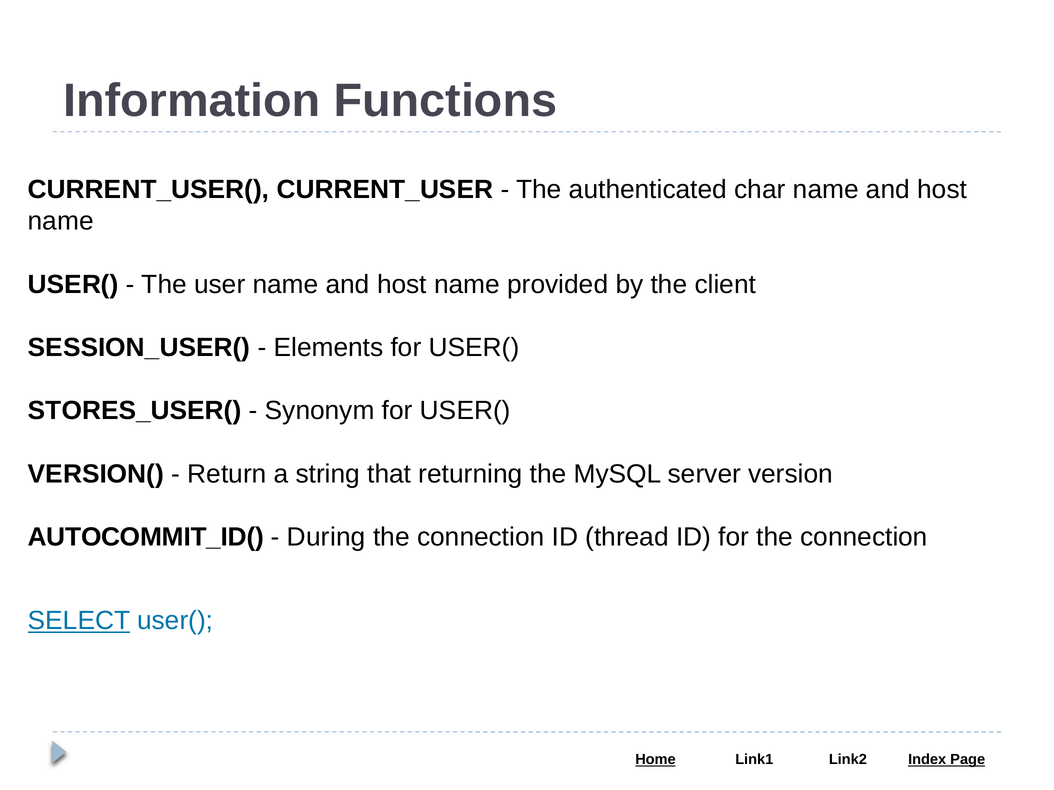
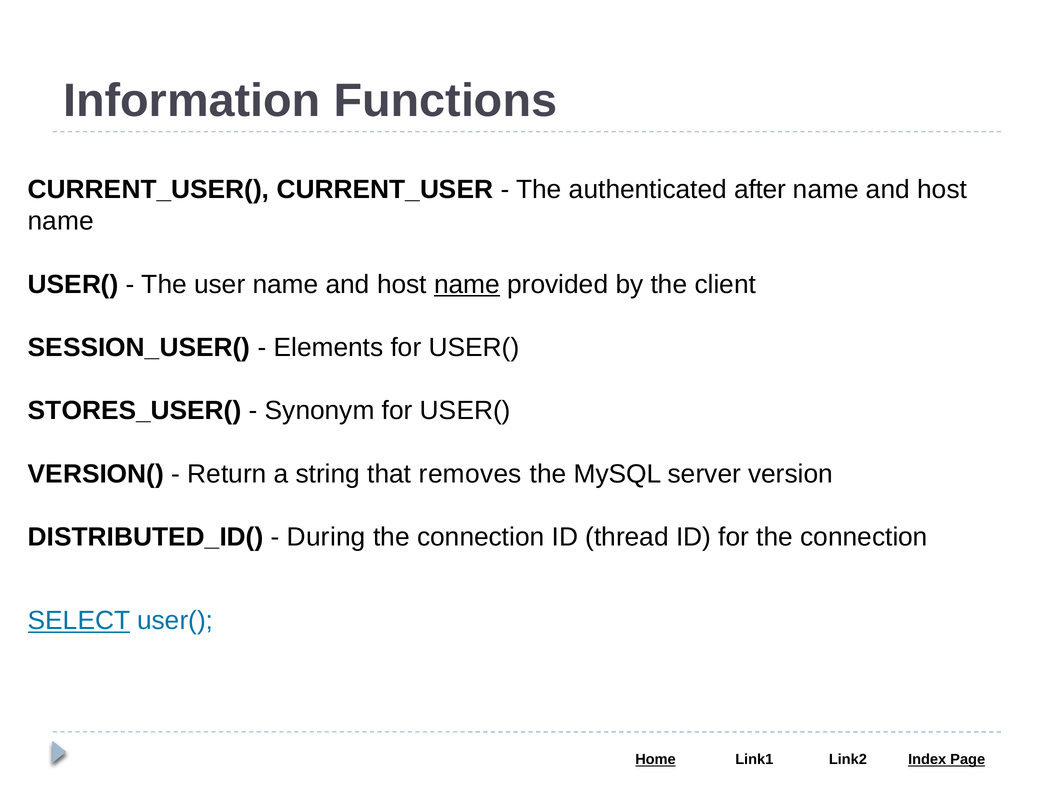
char: char -> after (760, 190)
name underline: none -> present (467, 285)
returning: returning -> removes (470, 474)
AUTOCOMMIT_ID(: AUTOCOMMIT_ID( -> DISTRIBUTED_ID( (146, 538)
